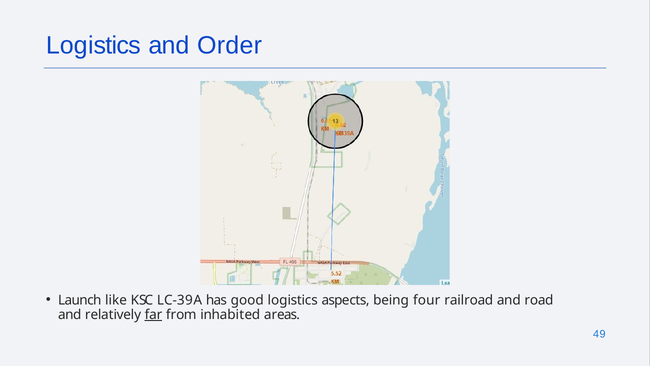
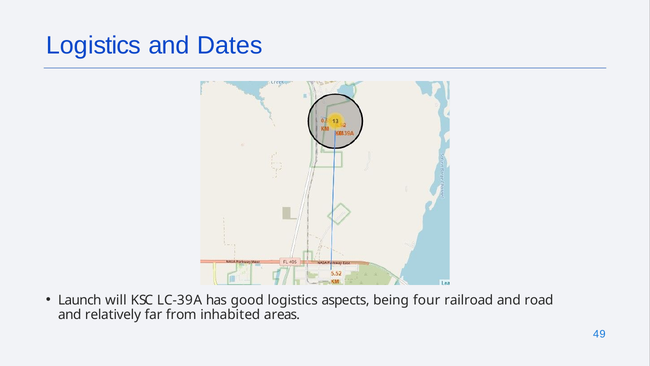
Order: Order -> Dates (230, 45)
like: like -> will (116, 300)
far underline: present -> none (153, 314)
